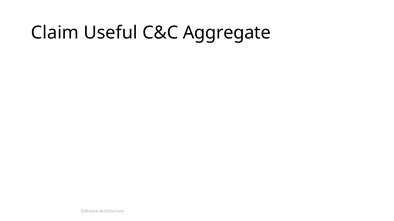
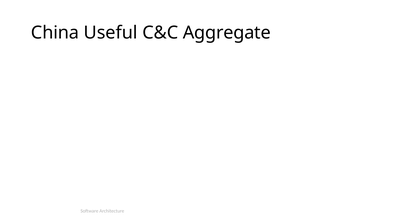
Claim: Claim -> China (55, 33)
